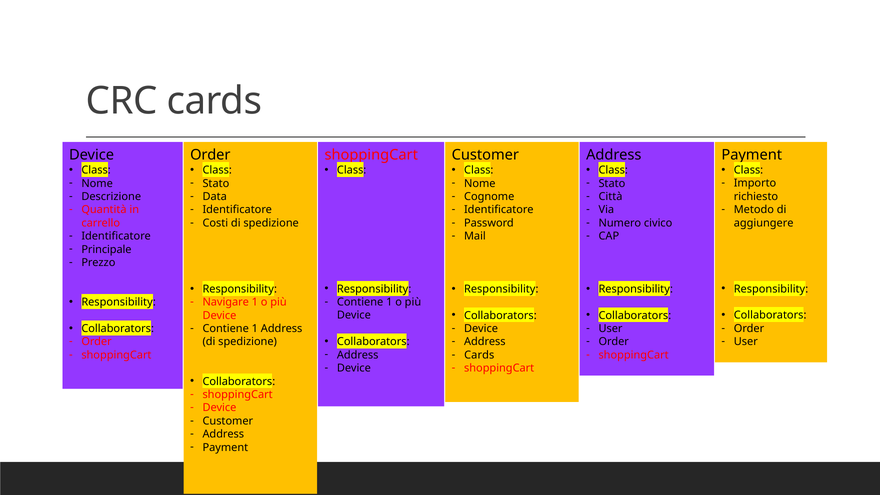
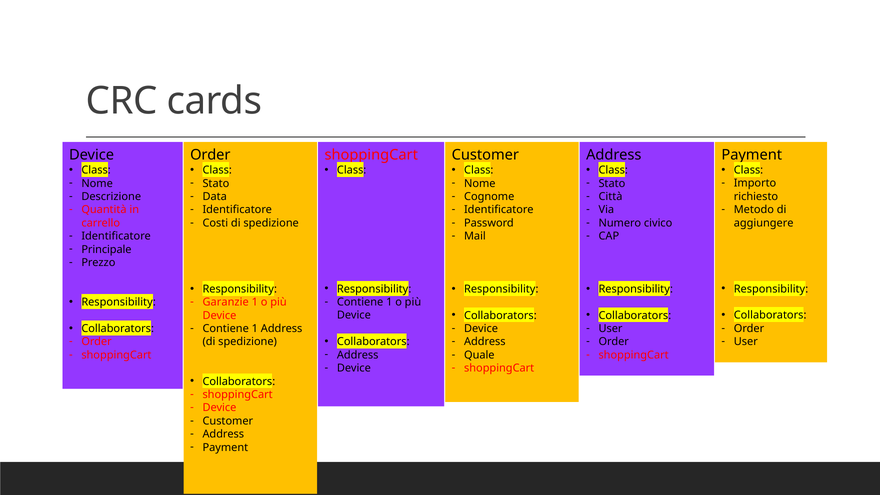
Navigare: Navigare -> Garanzie (226, 302)
Cards: Cards -> Quale (479, 355)
